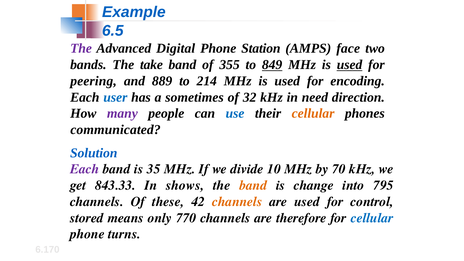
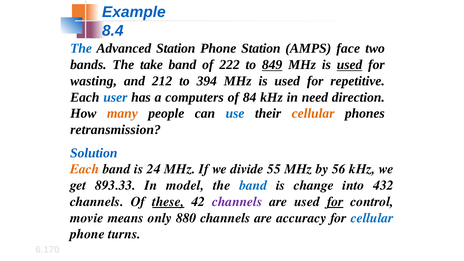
6.5: 6.5 -> 8.4 (113, 31)
The colour: purple -> blue (81, 49)
Advanced Digital: Digital -> Station (176, 49)
355: 355 -> 222 (230, 65)
peering: peering -> wasting (94, 81)
889: 889 -> 212 (162, 81)
214: 214 -> 394 (207, 81)
encoding: encoding -> repetitive (358, 81)
sometimes: sometimes -> computers (195, 97)
32: 32 -> 84 (250, 97)
many colour: purple -> orange (122, 114)
communicated: communicated -> retransmission (116, 130)
Each colour: purple -> orange (85, 169)
35: 35 -> 24 (154, 169)
10: 10 -> 55 (274, 169)
70: 70 -> 56 (339, 169)
843.33: 843.33 -> 893.33 (115, 185)
shows: shows -> model (185, 185)
band colour: orange -> blue (253, 185)
795: 795 -> 432 (383, 185)
these underline: none -> present (168, 202)
channels colour: orange -> purple (237, 202)
for underline: none -> present (335, 202)
stored: stored -> movie (87, 218)
770: 770 -> 880 (186, 218)
therefore: therefore -> accuracy (301, 218)
